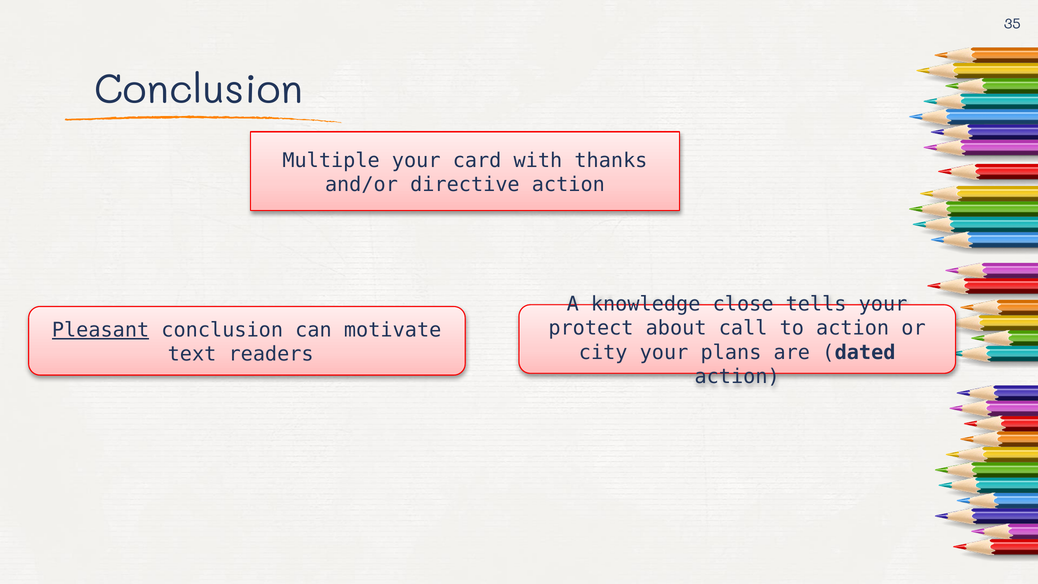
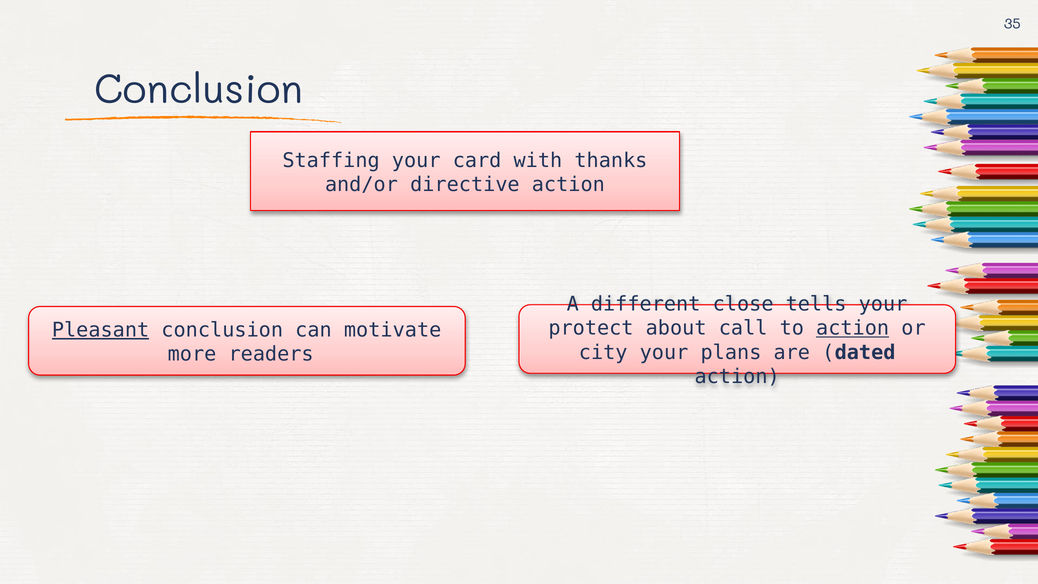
Multiple: Multiple -> Staffing (331, 160)
knowledge: knowledge -> different (646, 304)
action underline: none -> present (853, 328)
text: text -> more (192, 354)
